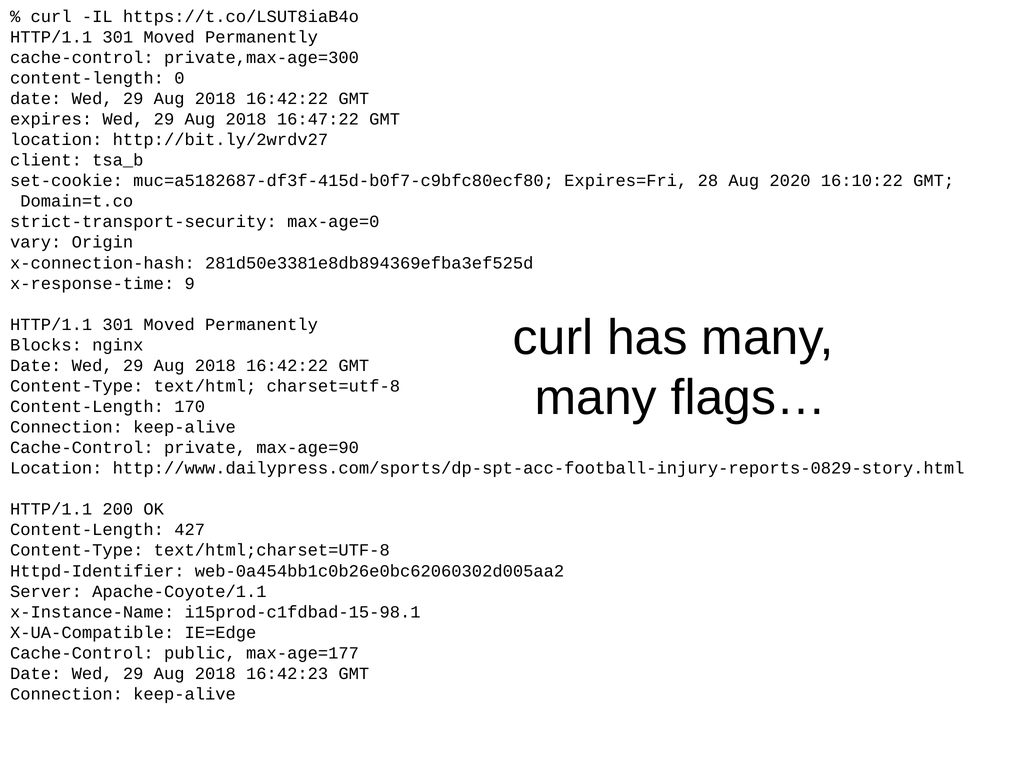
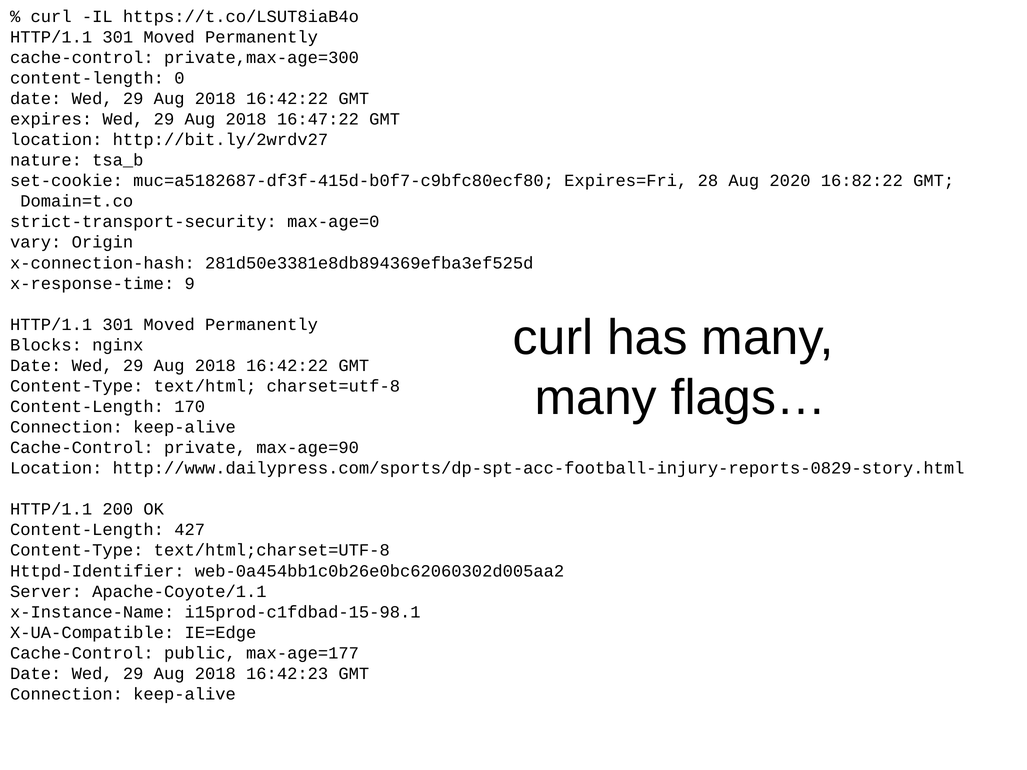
client: client -> nature (46, 160)
16:10:22: 16:10:22 -> 16:82:22 (862, 181)
